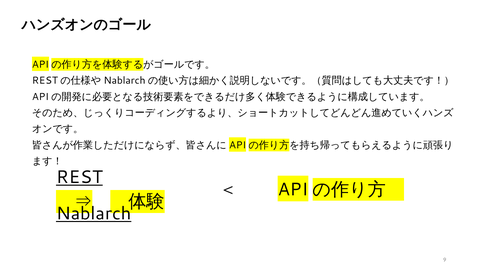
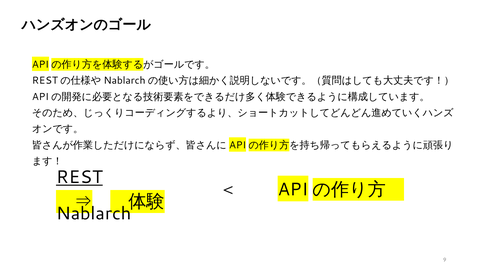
Nablarch underline: present -> none (94, 213)
